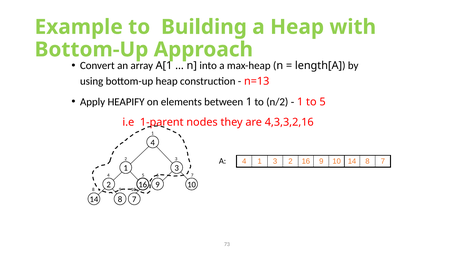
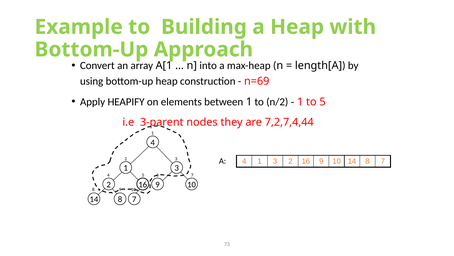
n=13: n=13 -> n=69 (257, 81)
1-parent: 1-parent -> 3-parent (162, 122)
4,3,3,2,16: 4,3,3,2,16 -> 7,2,7,4,44 (289, 122)
